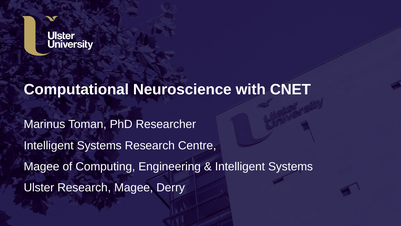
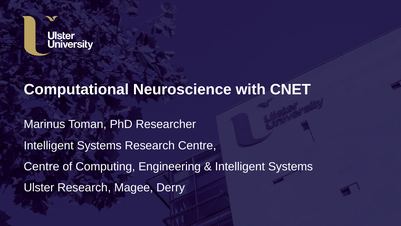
Magee: Magee -> Centre (41, 166)
